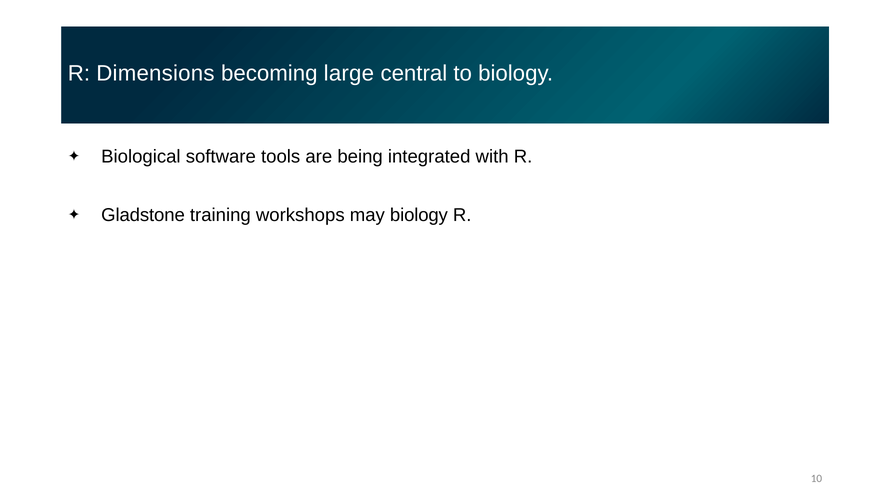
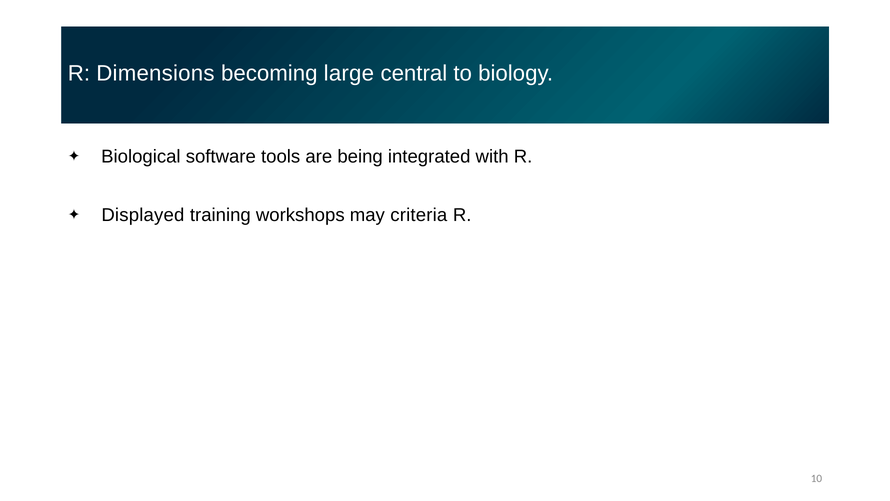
Gladstone: Gladstone -> Displayed (143, 215)
may biology: biology -> criteria (419, 215)
